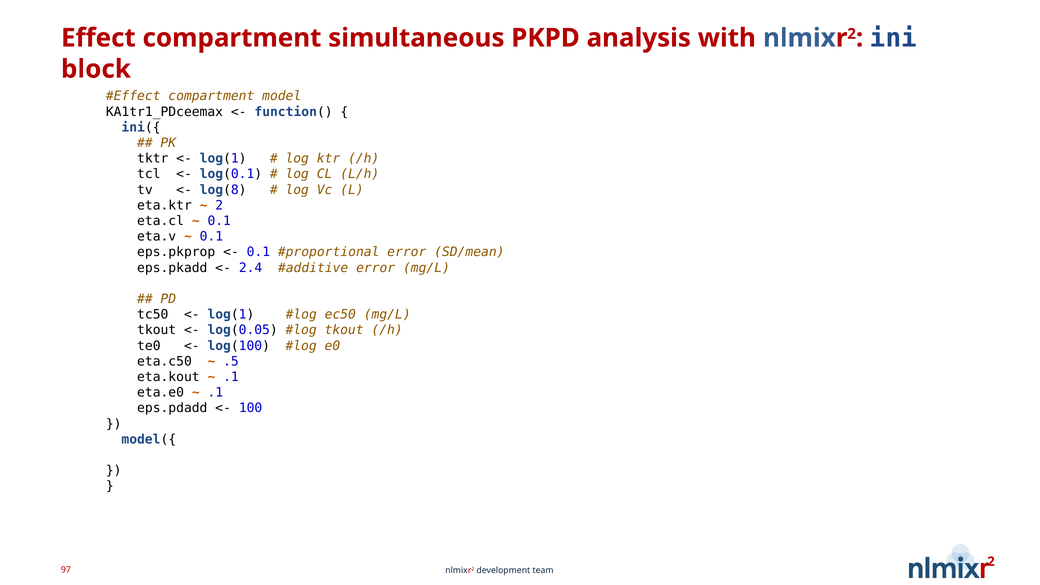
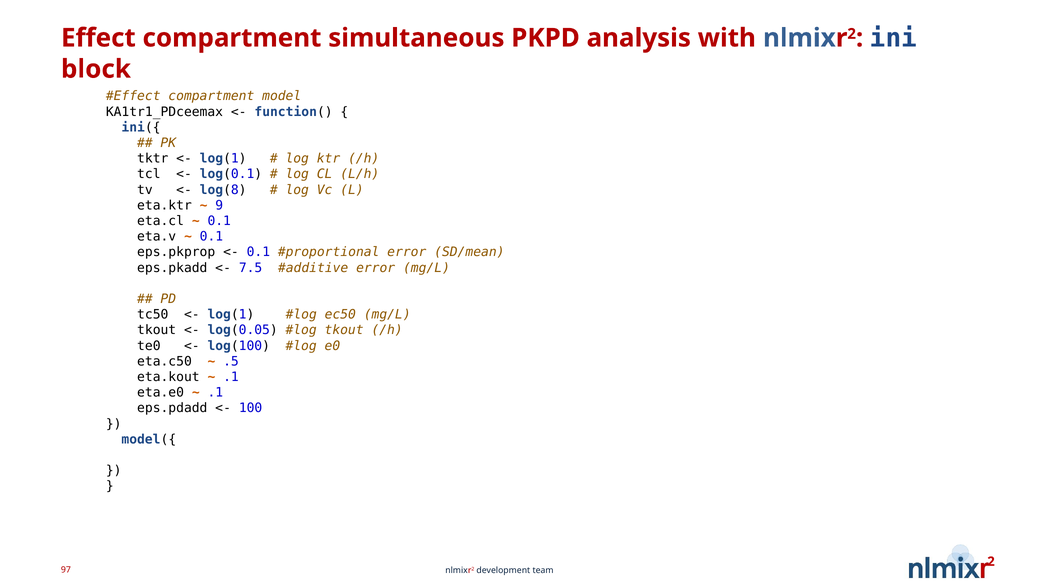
2: 2 -> 9 (219, 205)
2.4: 2.4 -> 7.5 (251, 268)
